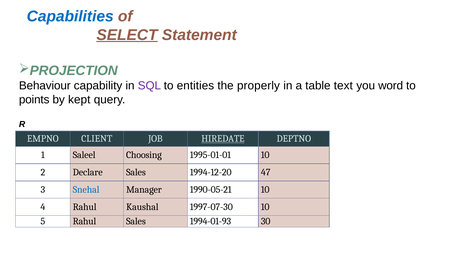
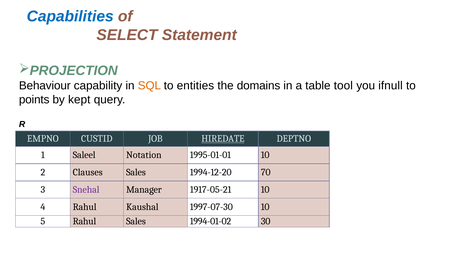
SELECT underline: present -> none (127, 35)
SQL colour: purple -> orange (149, 86)
properly: properly -> domains (259, 86)
text: text -> tool (343, 86)
word: word -> ifnull (391, 86)
CLIENT: CLIENT -> CUSTID (97, 138)
Choosing: Choosing -> Notation (144, 155)
Declare: Declare -> Clauses (88, 172)
47: 47 -> 70 (266, 172)
Snehal colour: blue -> purple (86, 189)
1990-05-21: 1990-05-21 -> 1917-05-21 (211, 189)
1994-01-93: 1994-01-93 -> 1994-01-02 (211, 221)
